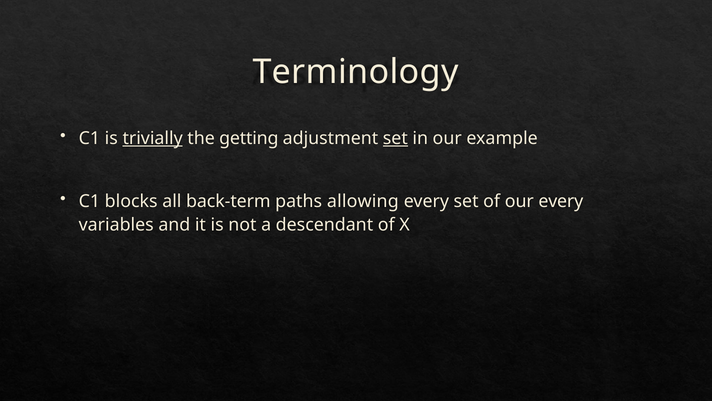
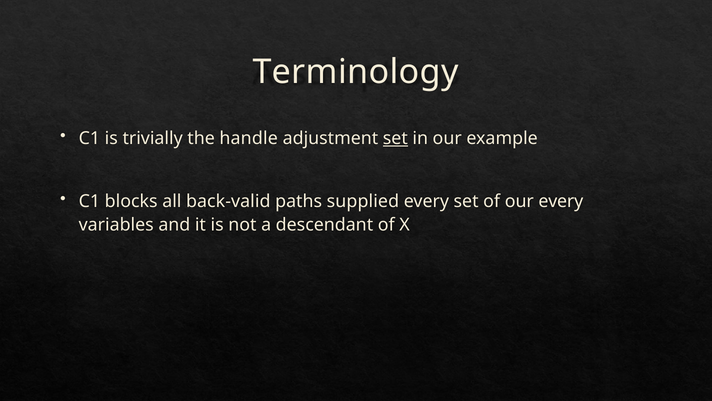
trivially underline: present -> none (153, 138)
getting: getting -> handle (249, 138)
back-term: back-term -> back-valid (228, 201)
allowing: allowing -> supplied (363, 201)
